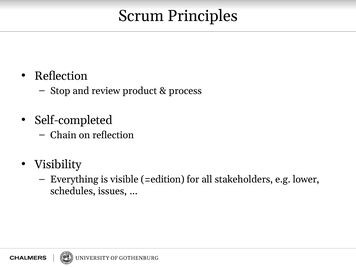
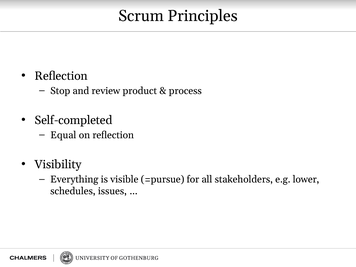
Chain: Chain -> Equal (63, 135)
=edition: =edition -> =pursue (163, 179)
